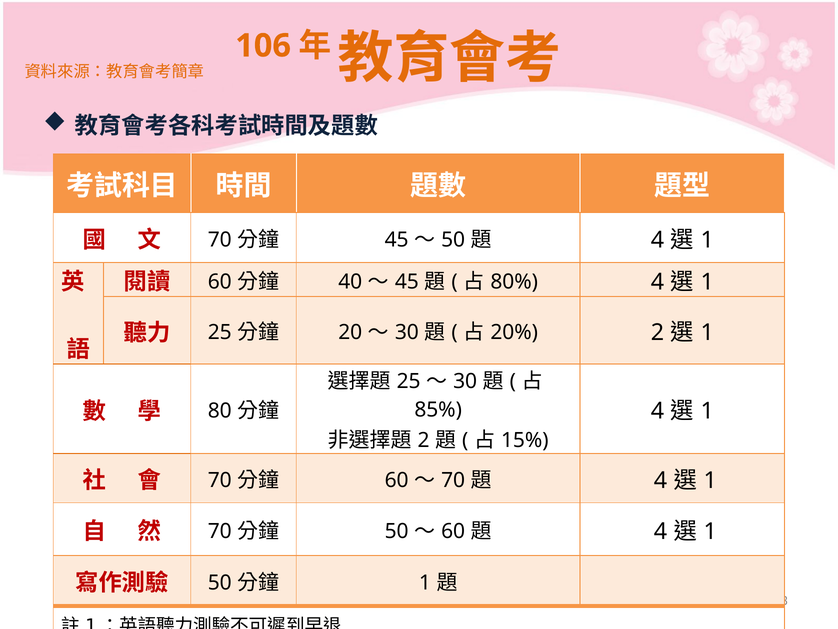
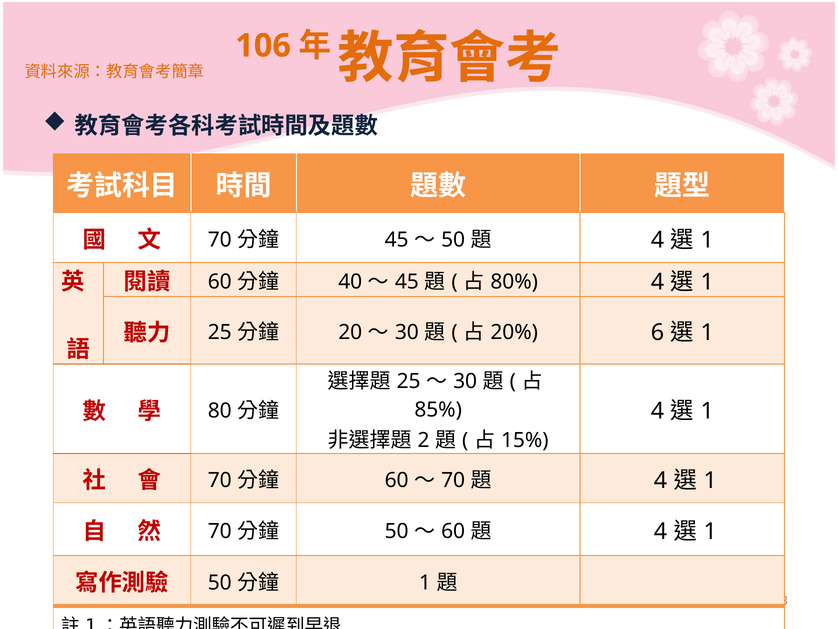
2: 2 -> 6 (658, 333)
